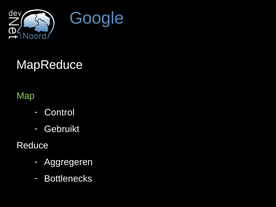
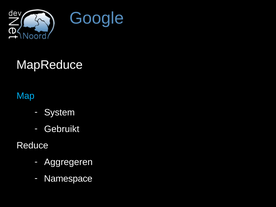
Map colour: light green -> light blue (25, 96)
Control: Control -> System (59, 112)
Bottlenecks: Bottlenecks -> Namespace (68, 179)
